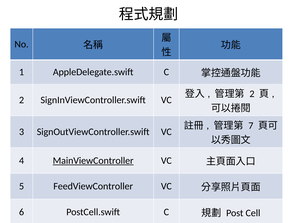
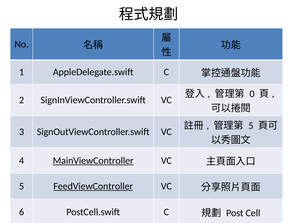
2: 2 -> 0 (252, 94)
7: 7 -> 5 (251, 125)
FeedViewController underline: none -> present (93, 186)
